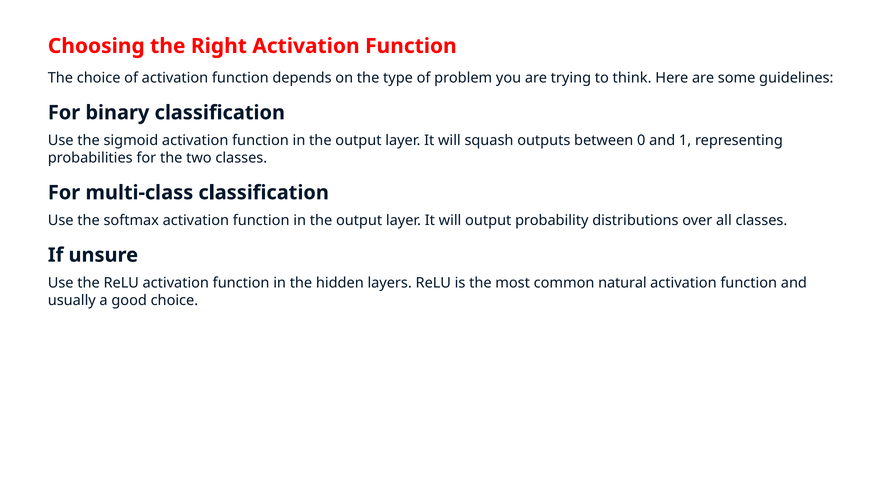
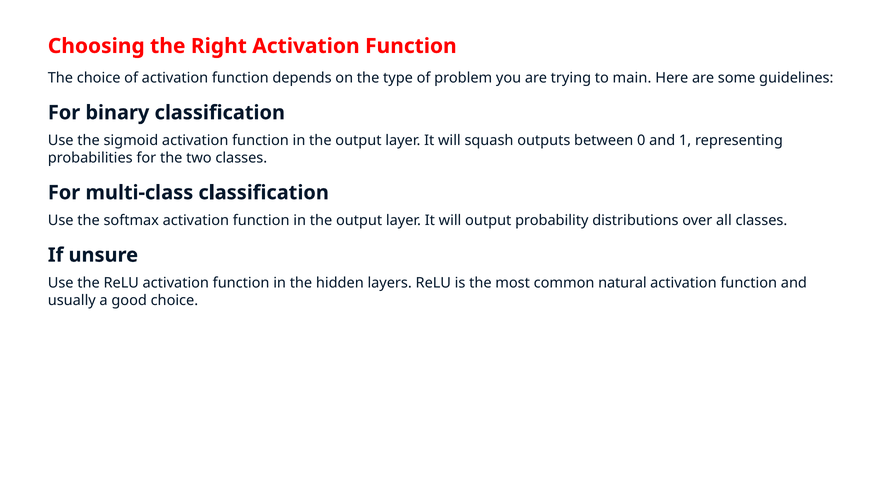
think: think -> main (632, 78)
